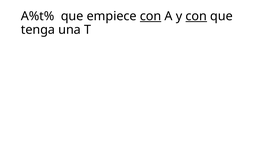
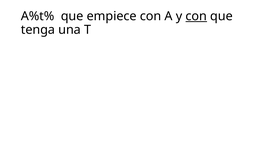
con underline: present -> none (151, 16)
